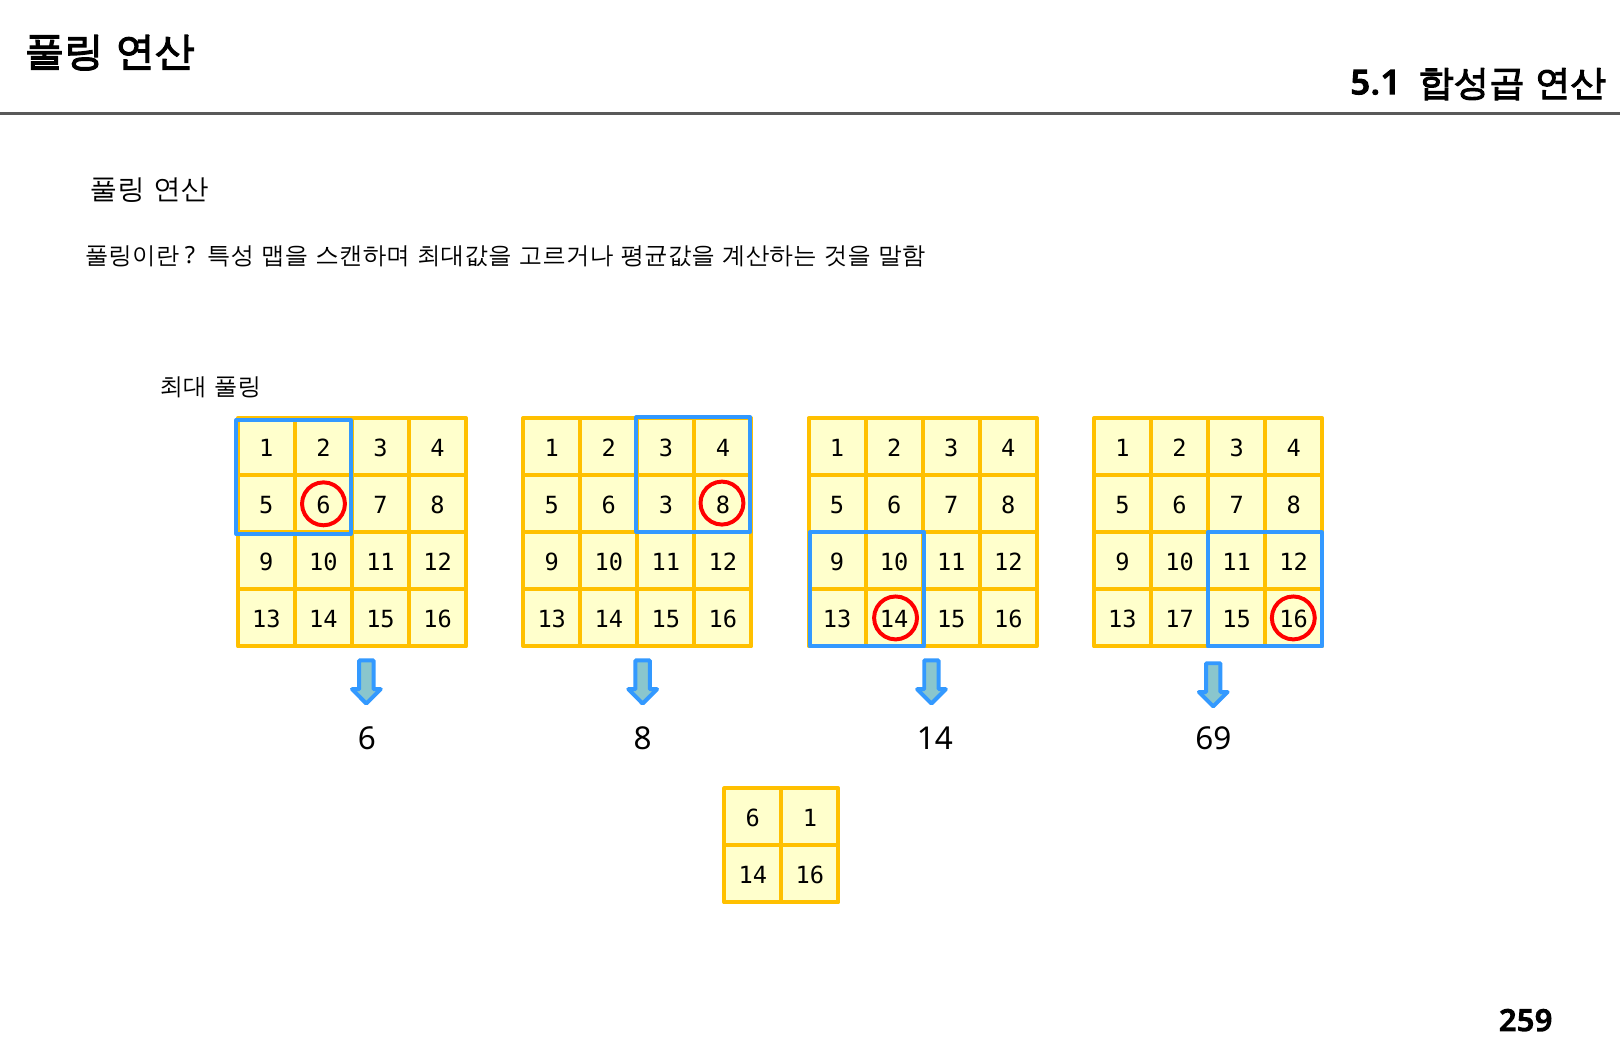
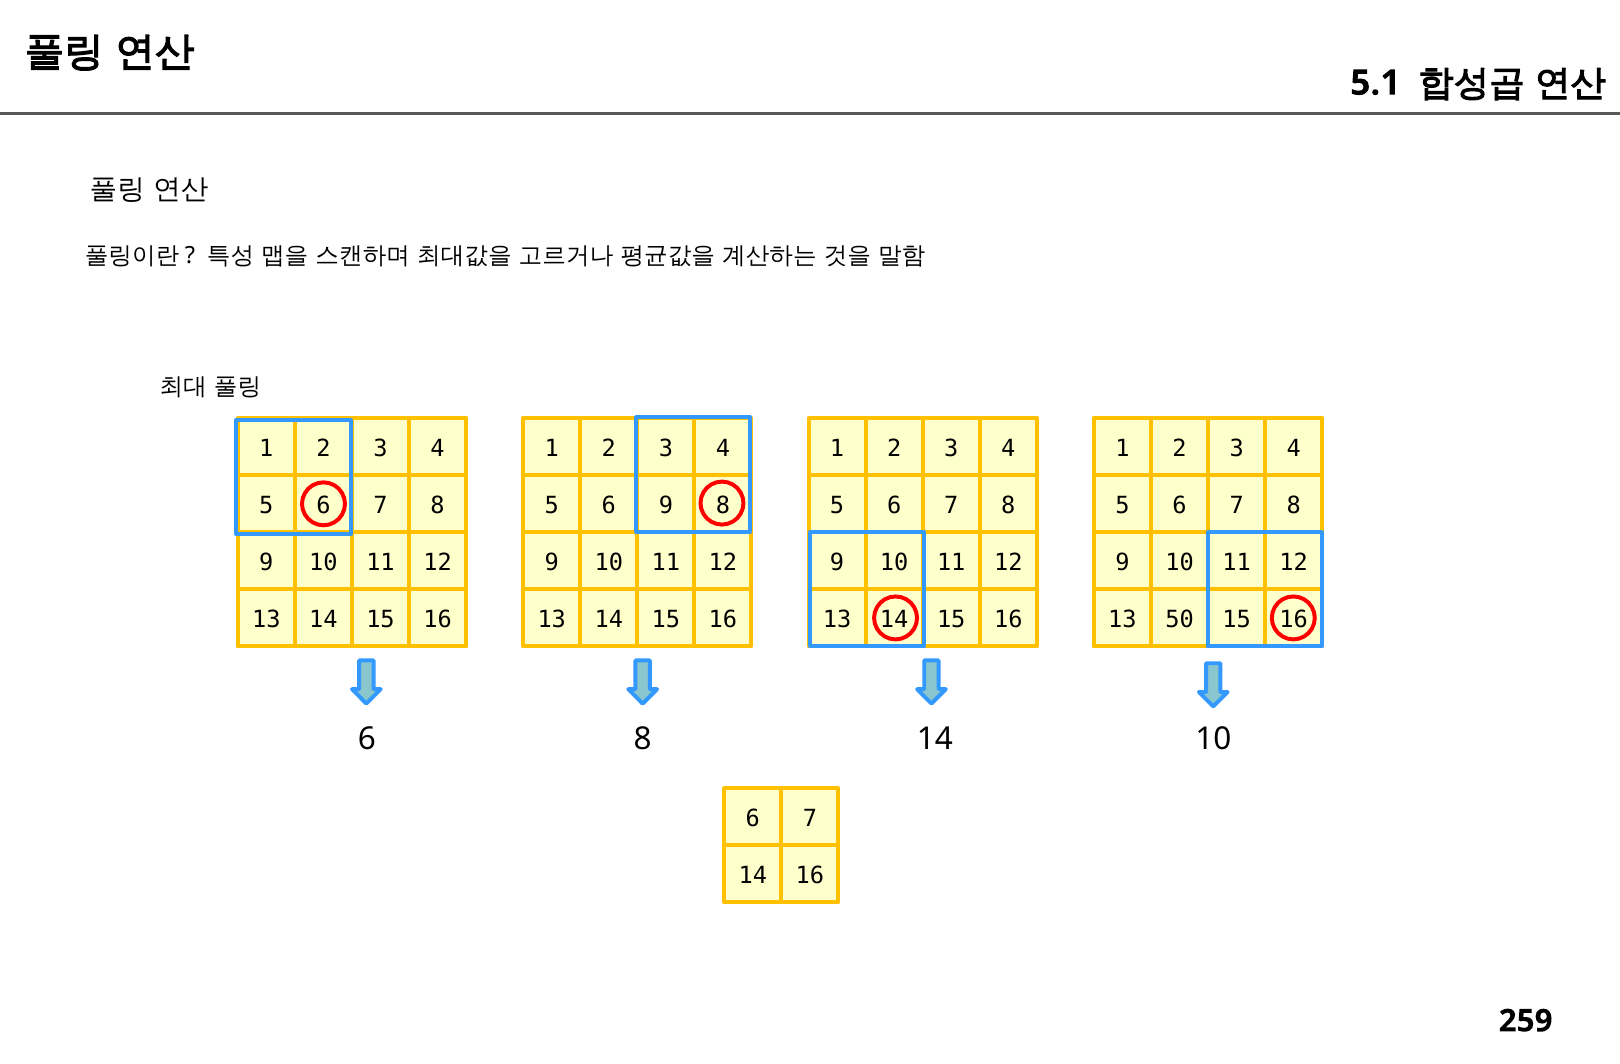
5 3: 3 -> 9 (666, 505)
17: 17 -> 50 (1180, 620)
14 69: 69 -> 10 (1213, 739)
1: 1 -> 7 (810, 819)
